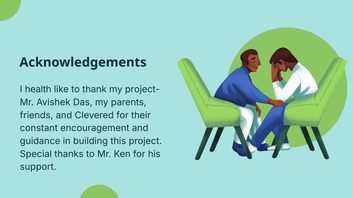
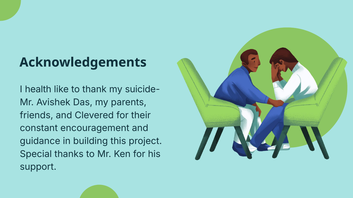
project-: project- -> suicide- (142, 90)
